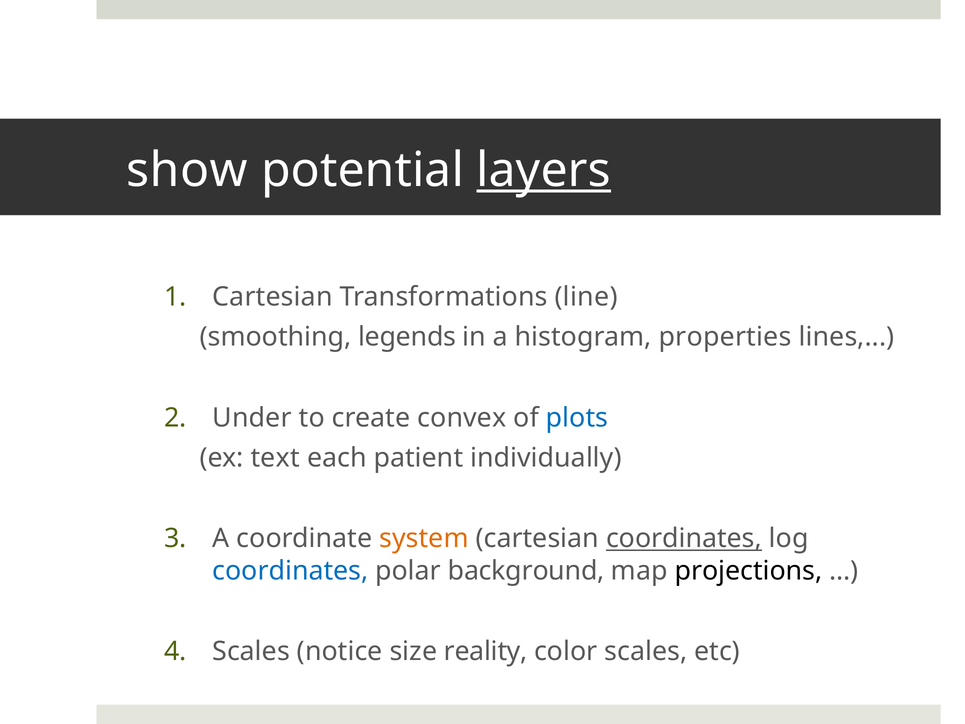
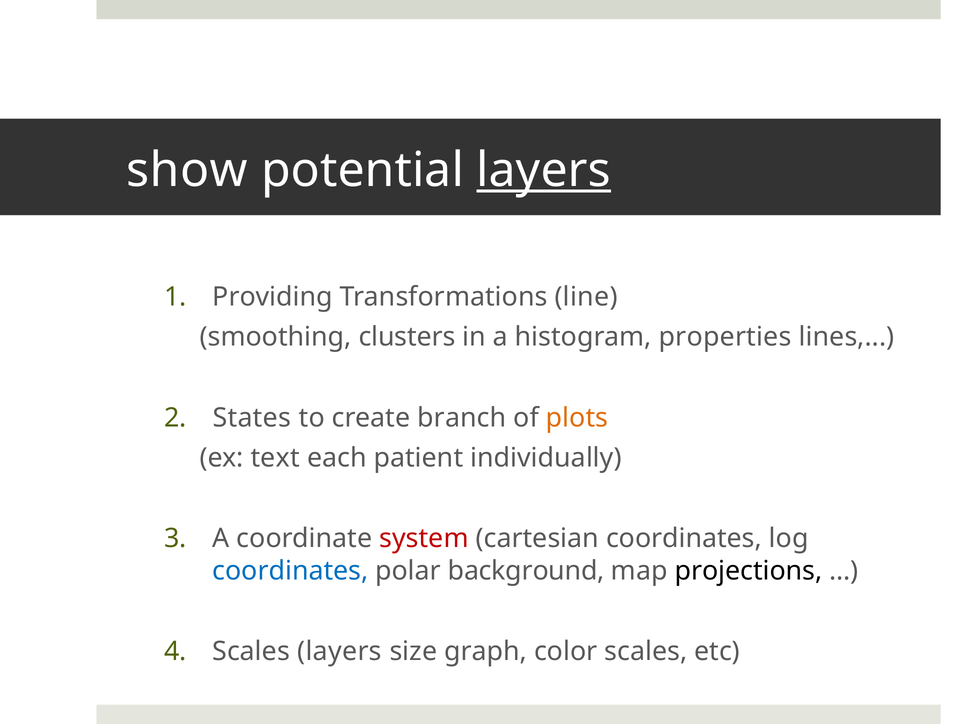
Cartesian: Cartesian -> Providing (273, 297)
legends: legends -> clusters (407, 337)
Under: Under -> States (252, 418)
convex: convex -> branch (462, 418)
plots colour: blue -> orange (577, 418)
system colour: orange -> red (424, 538)
coordinates underline: present -> none (684, 538)
Scales notice: notice -> layers (340, 651)
reality: reality -> graph (486, 651)
